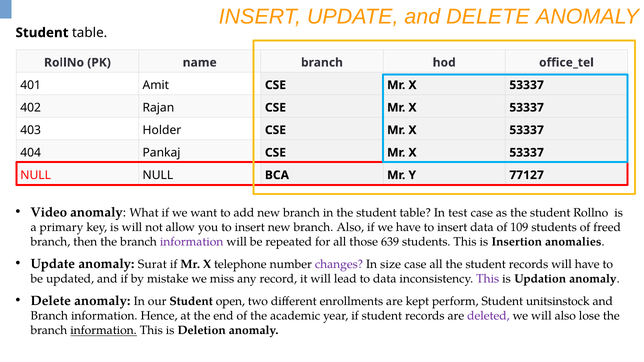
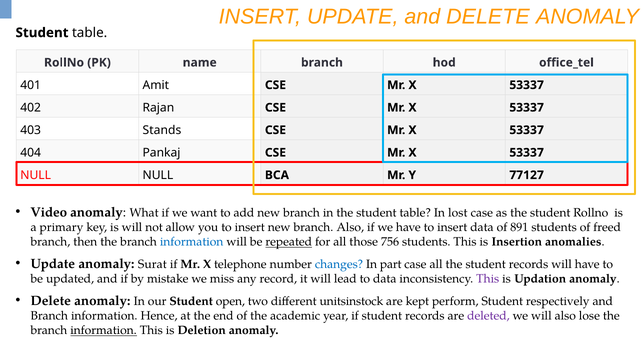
Holder: Holder -> Stands (162, 130)
test: test -> lost (458, 213)
109: 109 -> 891 (519, 228)
information colour: purple -> blue (192, 242)
repeated underline: none -> present (289, 242)
639: 639 -> 756 (390, 242)
changes colour: purple -> blue (339, 264)
size: size -> part (391, 264)
enrollments: enrollments -> unitsinstock (351, 301)
unitsinstock: unitsinstock -> respectively (558, 301)
